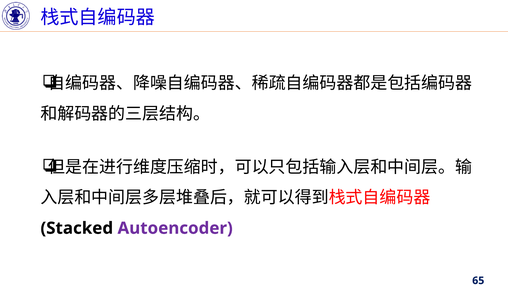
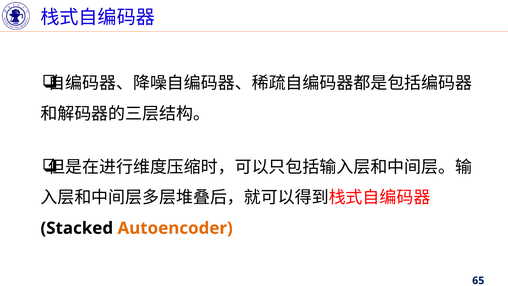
Autoencoder colour: purple -> orange (175, 228)
